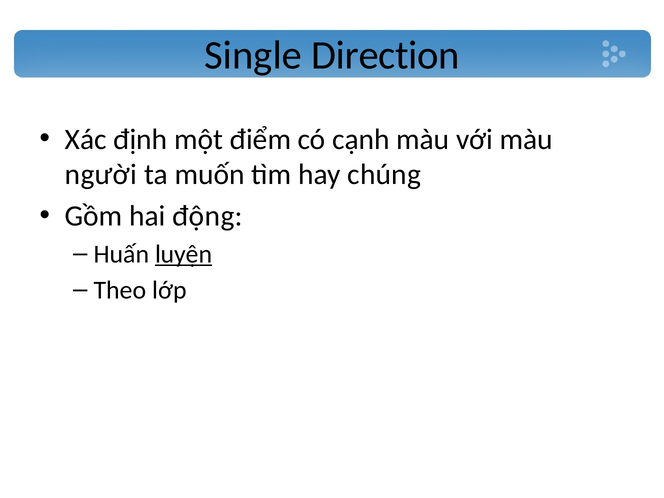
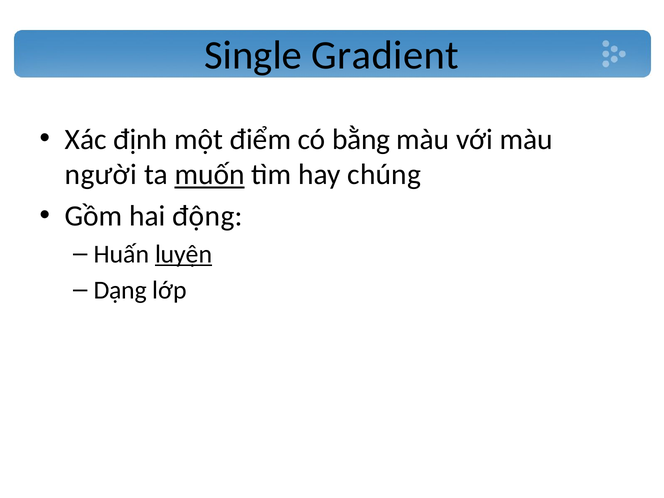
Direction: Direction -> Gradient (385, 55)
cạnh: cạnh -> bằng (361, 139)
muốn underline: none -> present (210, 175)
Theo: Theo -> Dạng (120, 290)
